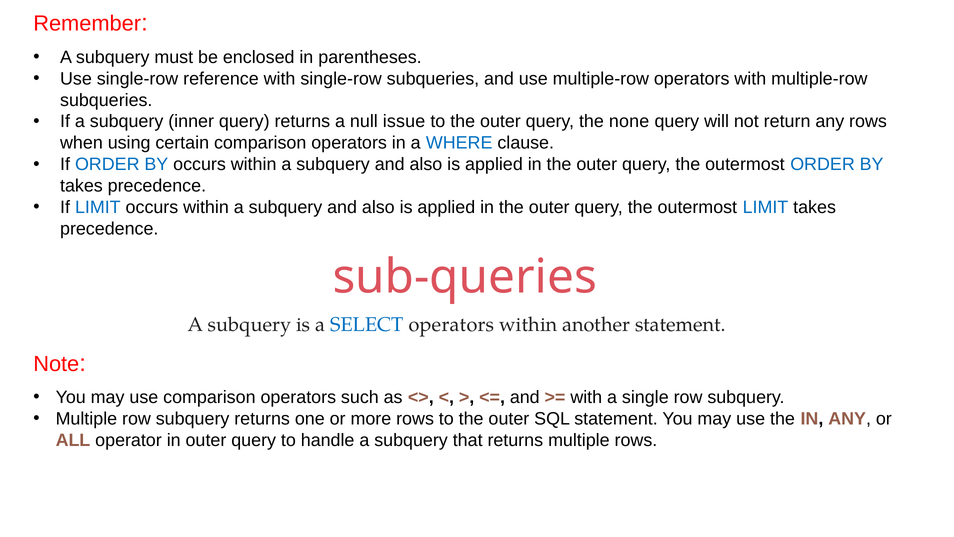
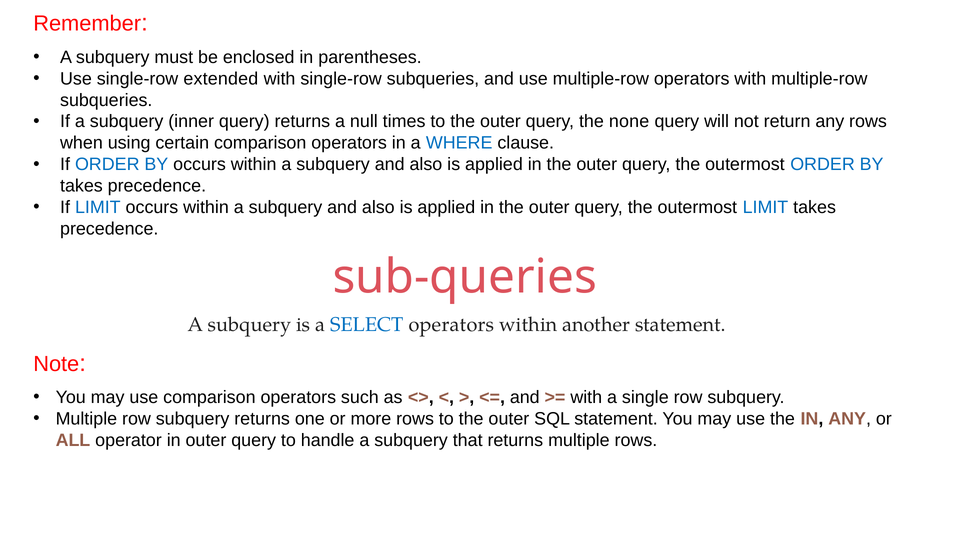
reference: reference -> extended (221, 79)
issue: issue -> times (404, 122)
